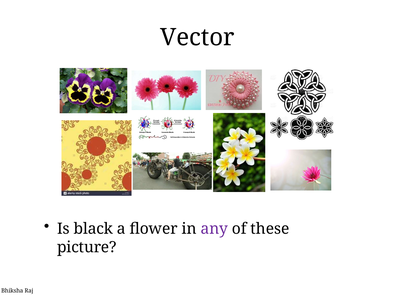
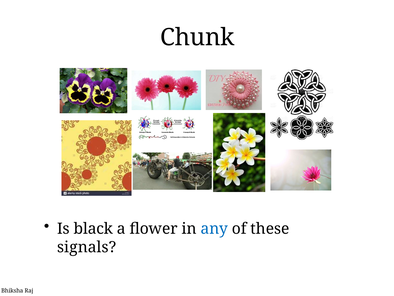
Vector: Vector -> Chunk (197, 37)
any colour: purple -> blue (214, 228)
picture: picture -> signals (87, 247)
